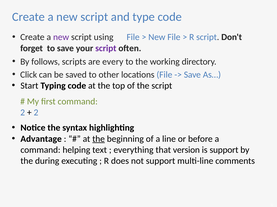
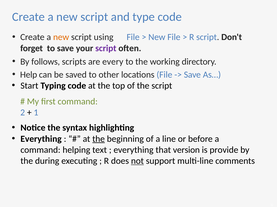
new colour: purple -> orange (61, 37)
Click: Click -> Help (29, 75)
2: 2 -> 1 (36, 113)
Advantage: Advantage -> Everything (41, 139)
is support: support -> provide (224, 150)
not underline: none -> present (137, 161)
